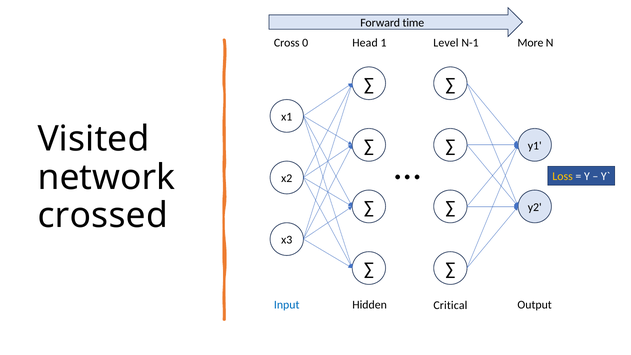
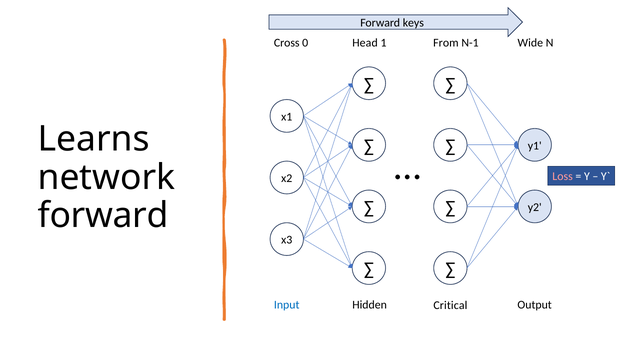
time: time -> keys (413, 23)
Level: Level -> From (446, 43)
More: More -> Wide (530, 43)
Visited: Visited -> Learns (94, 139)
Loss colour: yellow -> pink (563, 177)
crossed: crossed -> forward (103, 216)
